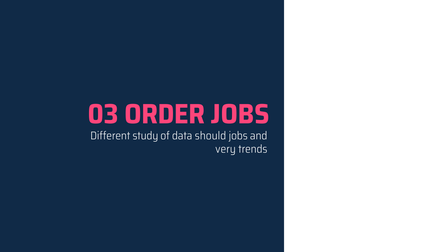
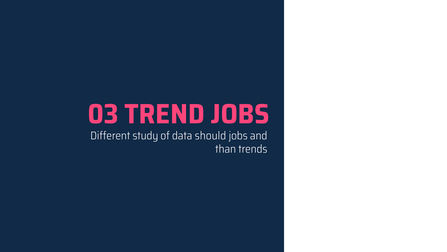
ORDER: ORDER -> TREND (165, 114)
very: very -> than (226, 149)
